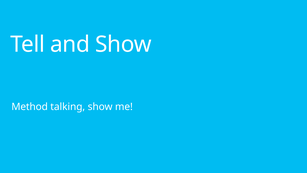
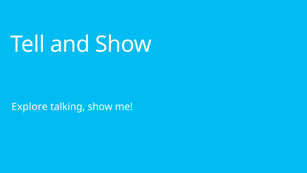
Method: Method -> Explore (30, 107)
